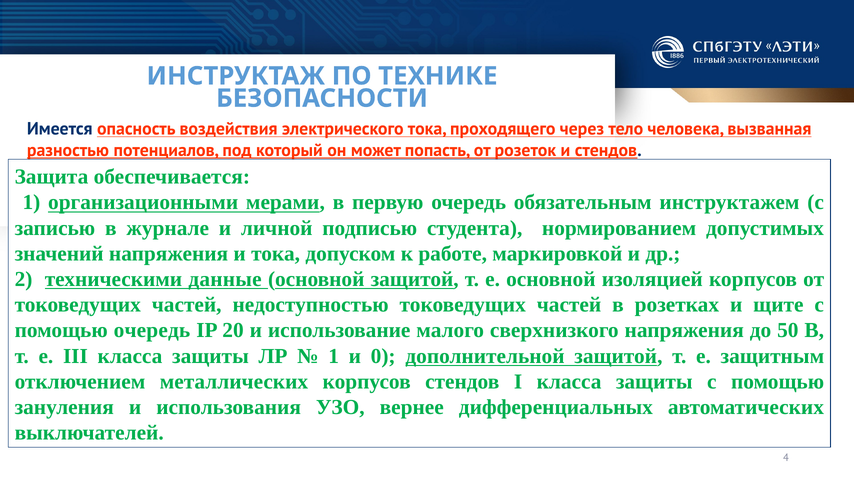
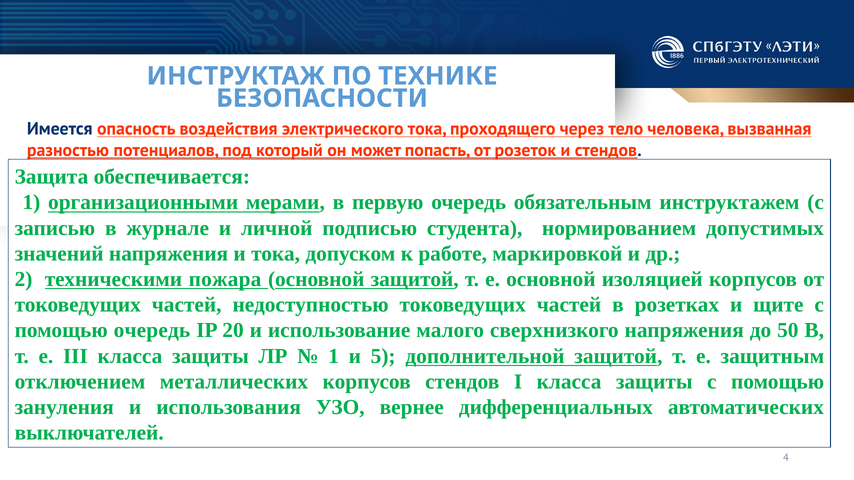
данные: данные -> пожара (225, 279)
0: 0 -> 5 (383, 356)
